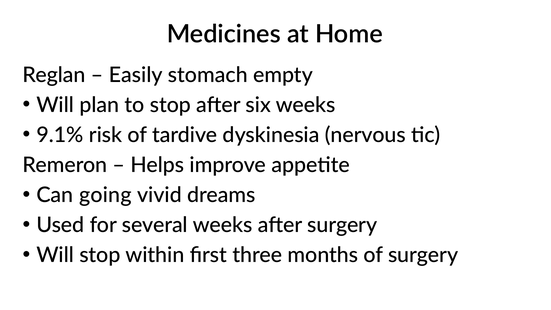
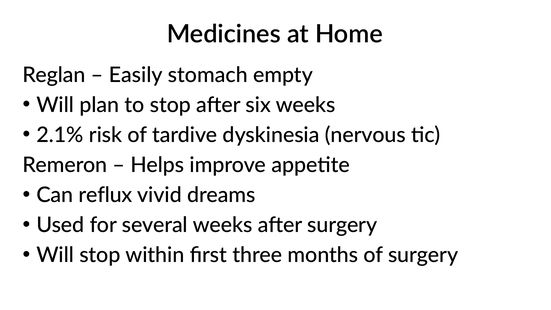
9.1%: 9.1% -> 2.1% (60, 135)
going: going -> reflux (106, 195)
